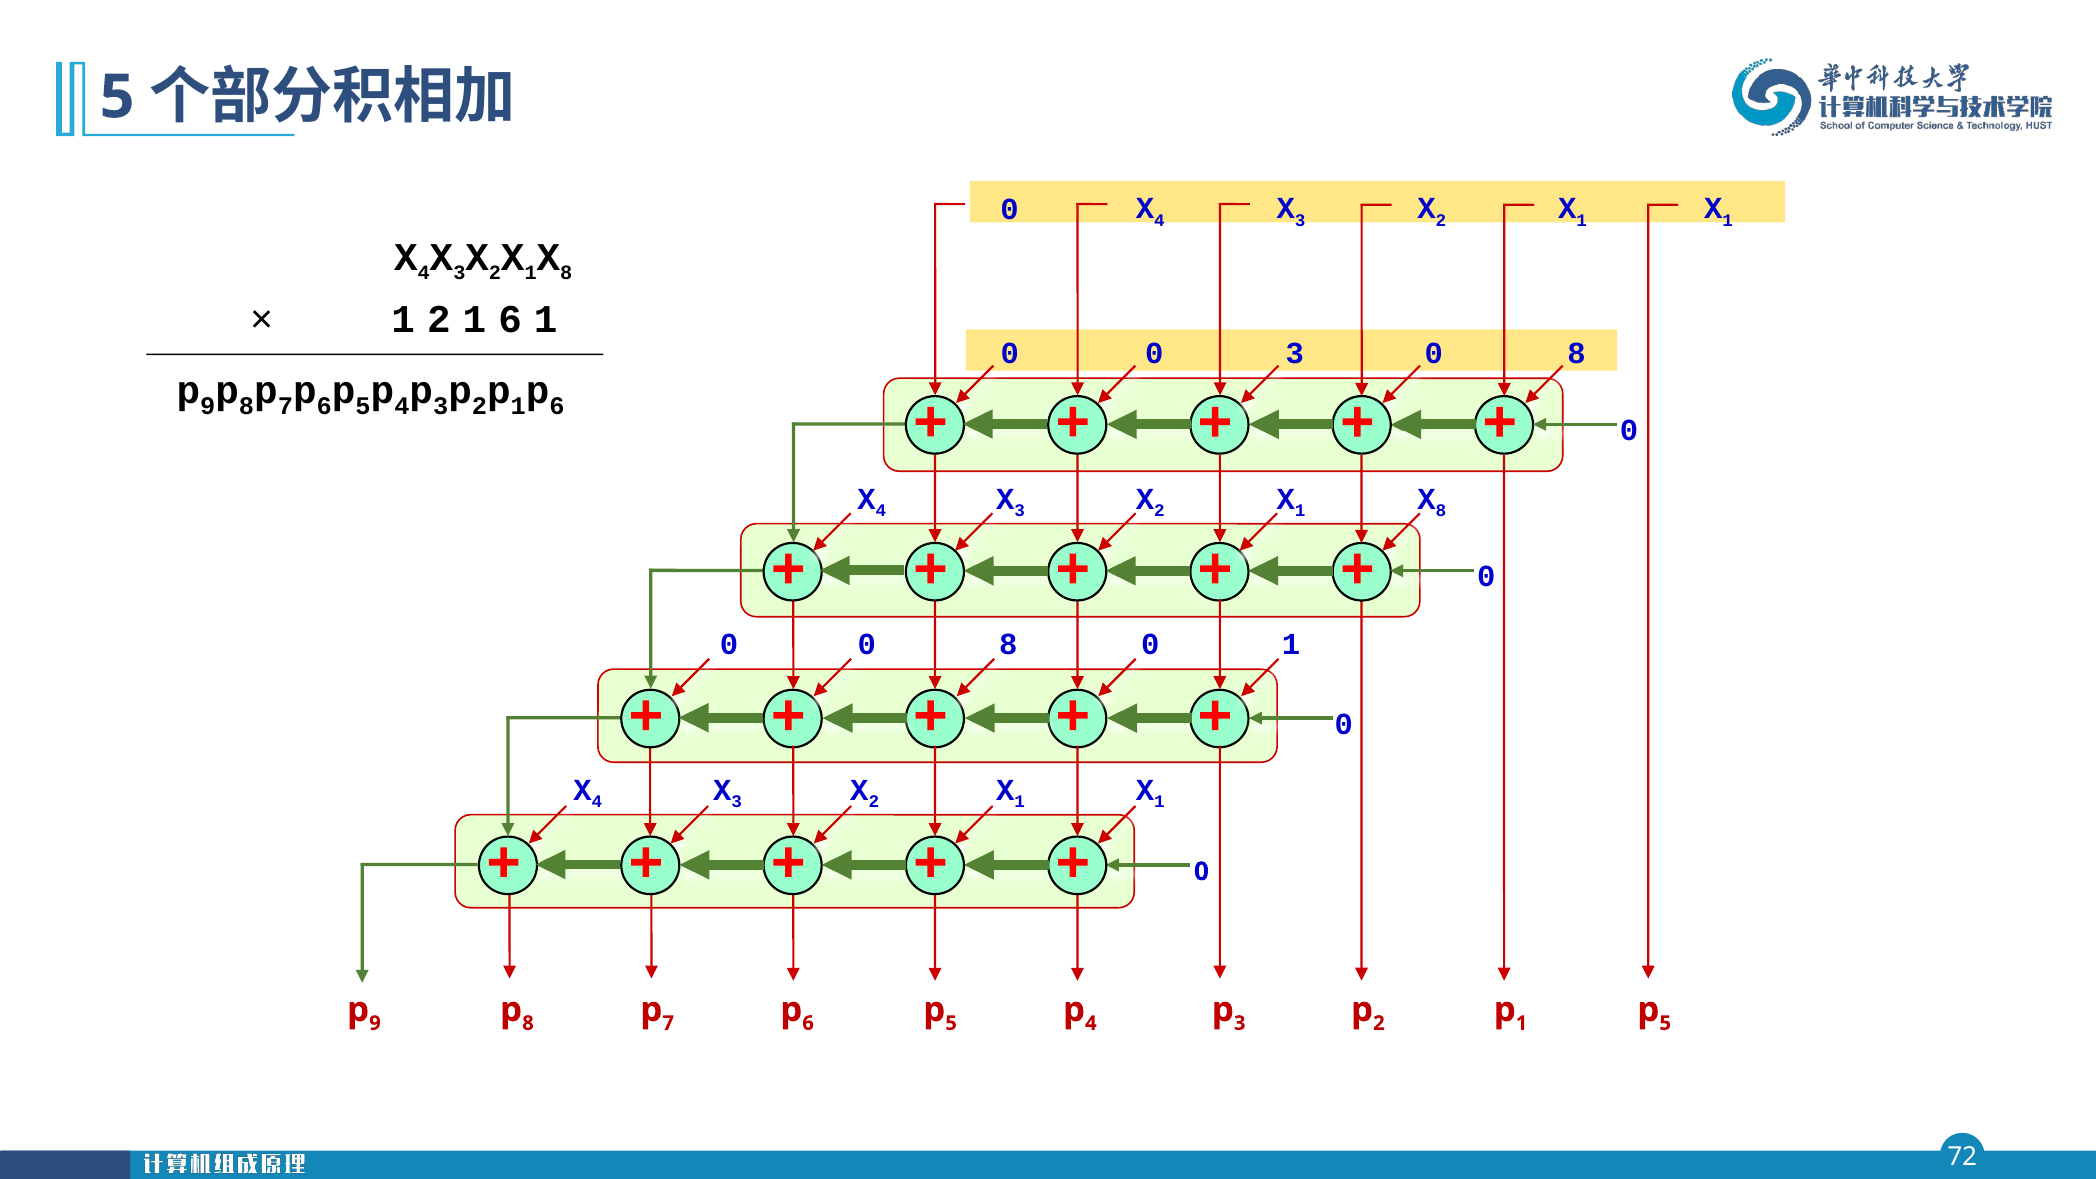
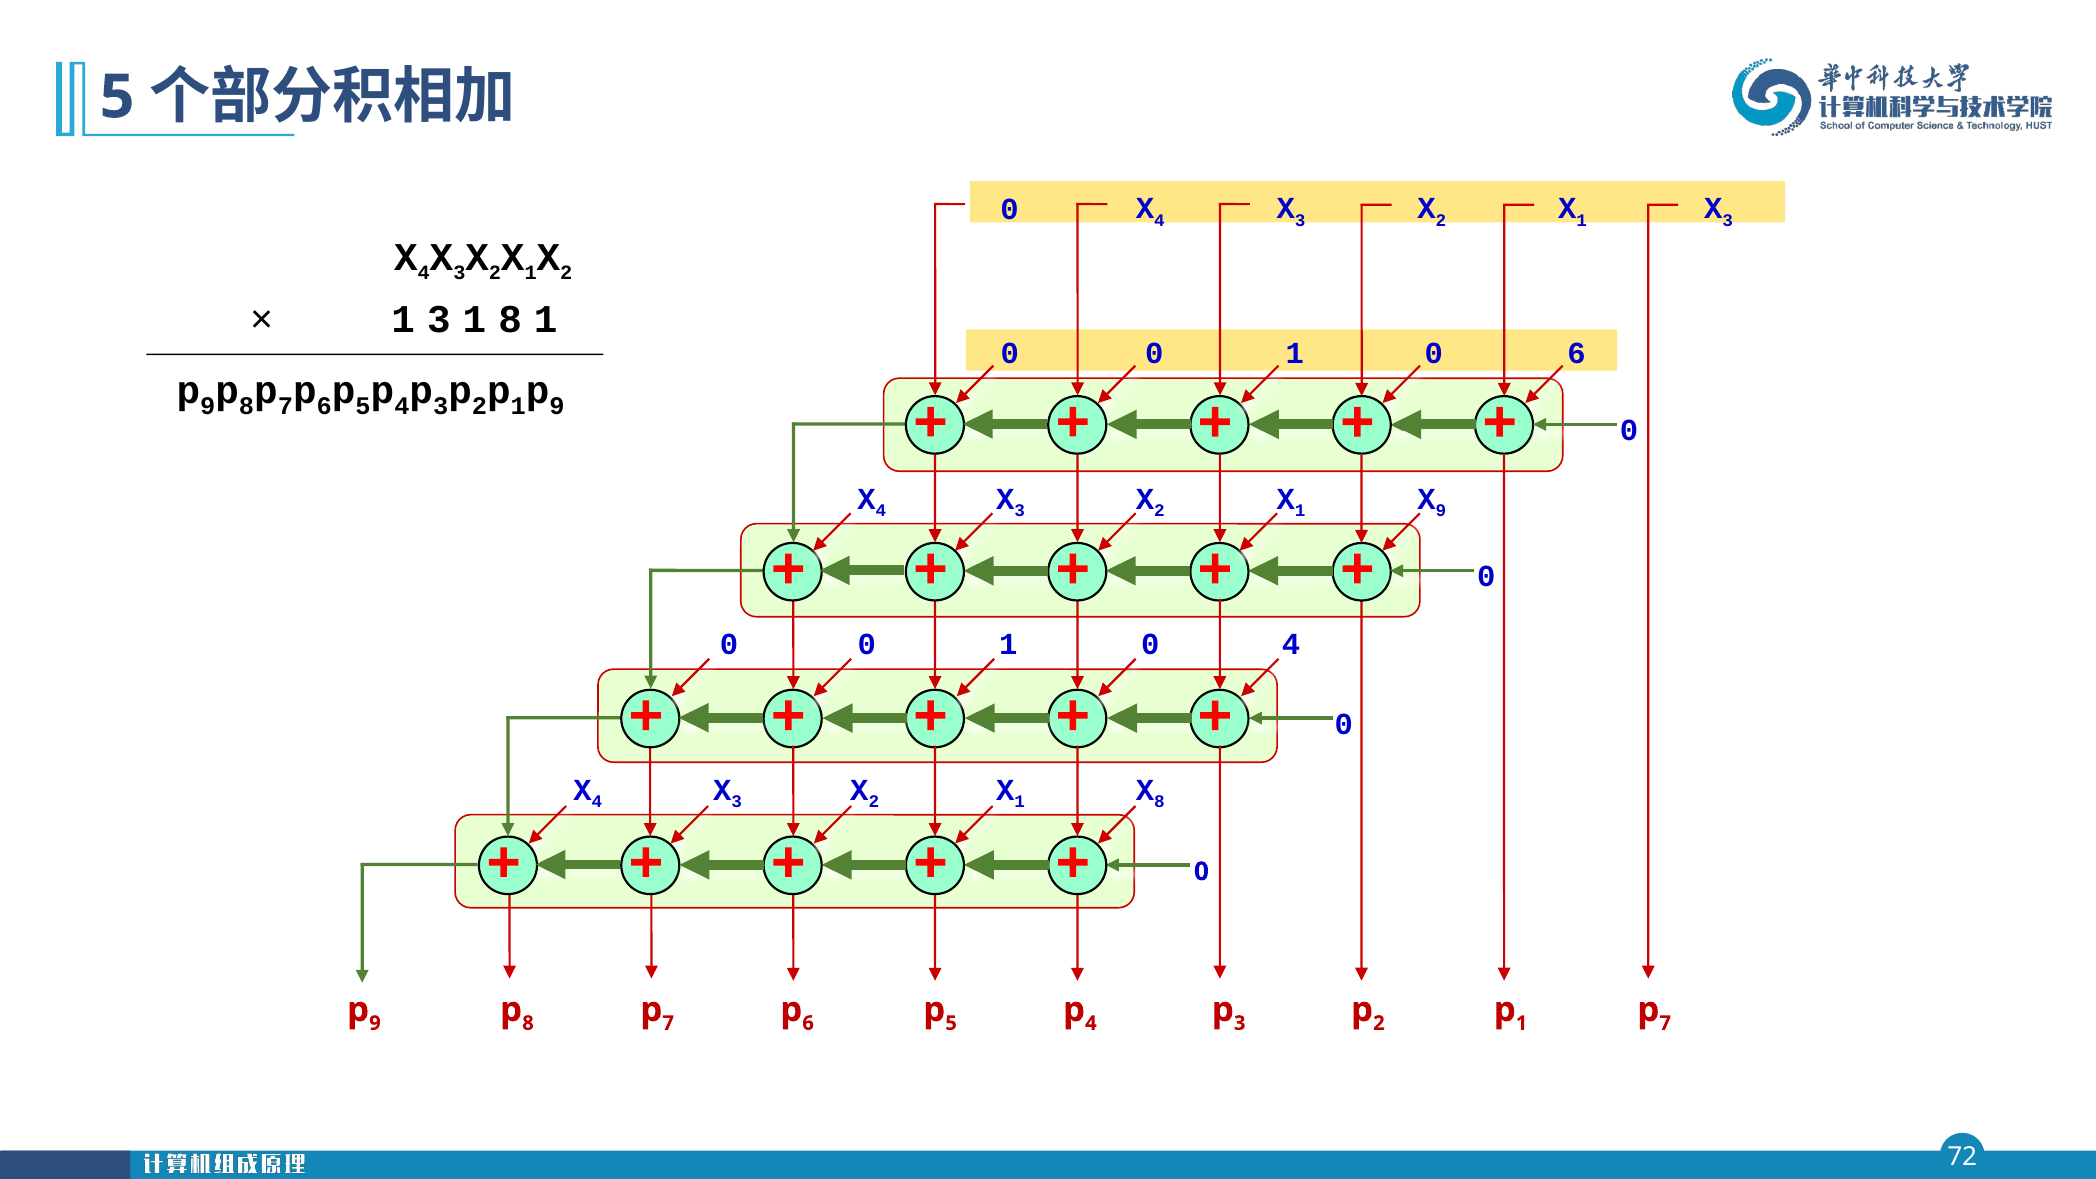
1: 1 -> 3 (1728, 220)
8: 8 -> 2 (566, 273)
2: 2 -> 3 (439, 319)
6: 6 -> 8 (510, 319)
3: 3 -> 1 (1295, 354)
8: 8 -> 6 (1577, 354)
6: 6 -> 9 (557, 406)
8: 8 -> 9 (1441, 511)
8: 8 -> 1 (1008, 645)
0 1: 1 -> 4 (1291, 645)
1: 1 -> 8 (1159, 802)
5: 5 -> 7 (1665, 1023)
